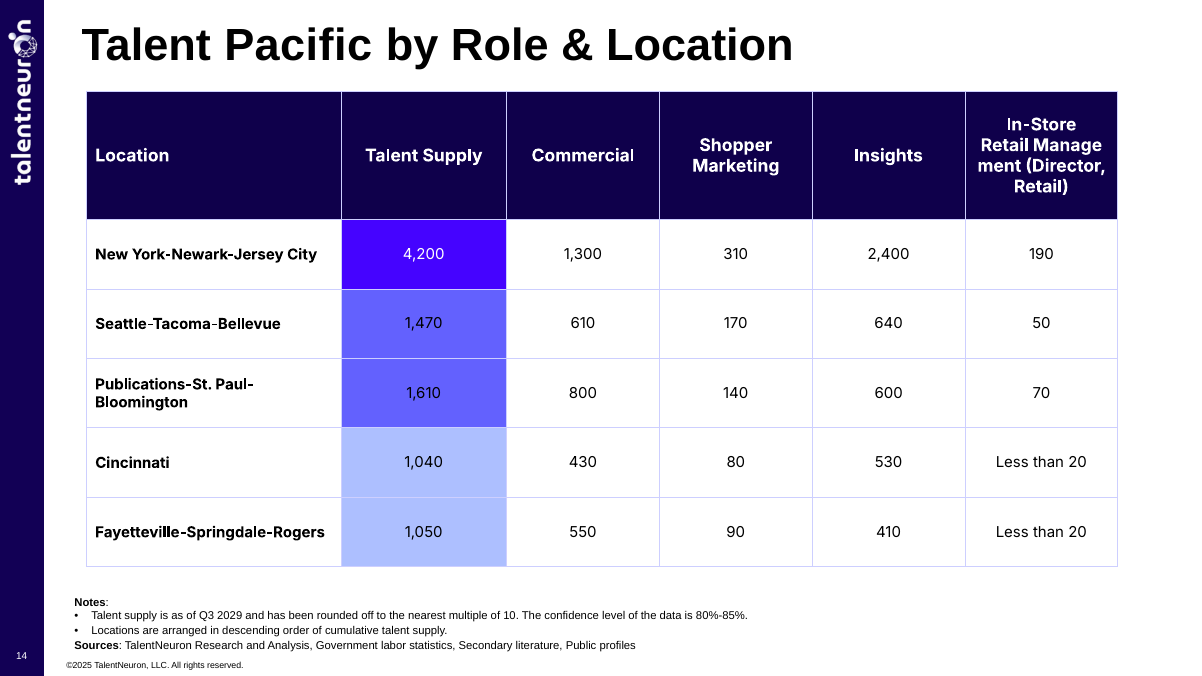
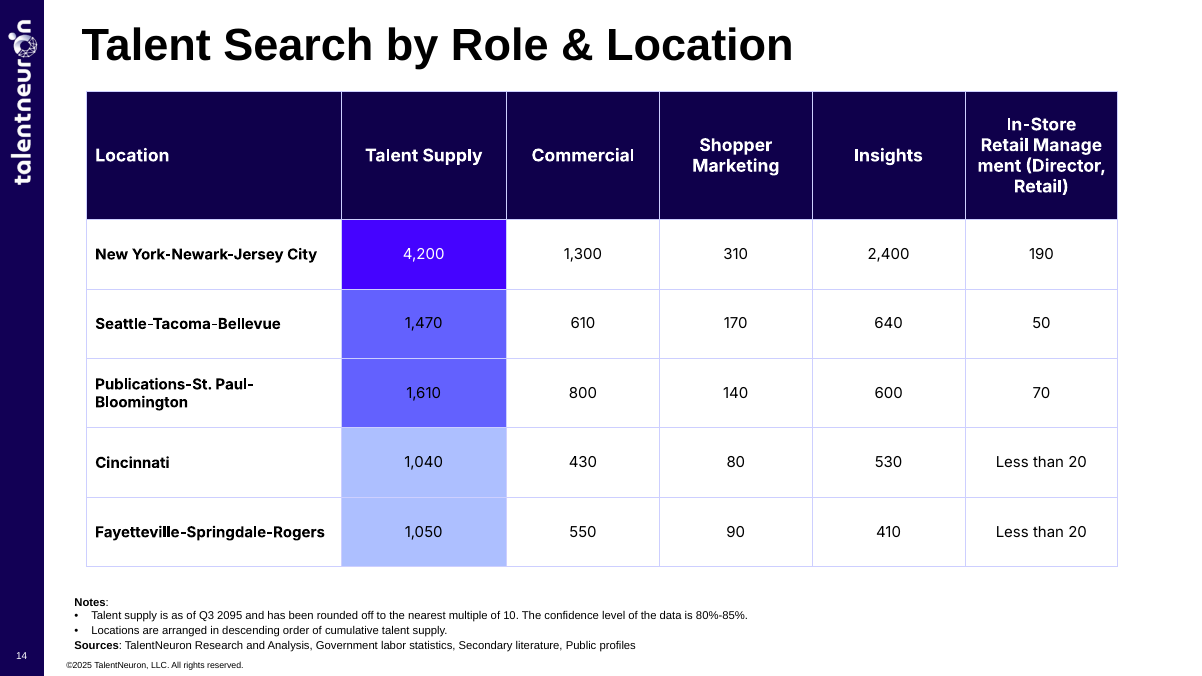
Pacific: Pacific -> Search (298, 46)
2029: 2029 -> 2095 (230, 616)
